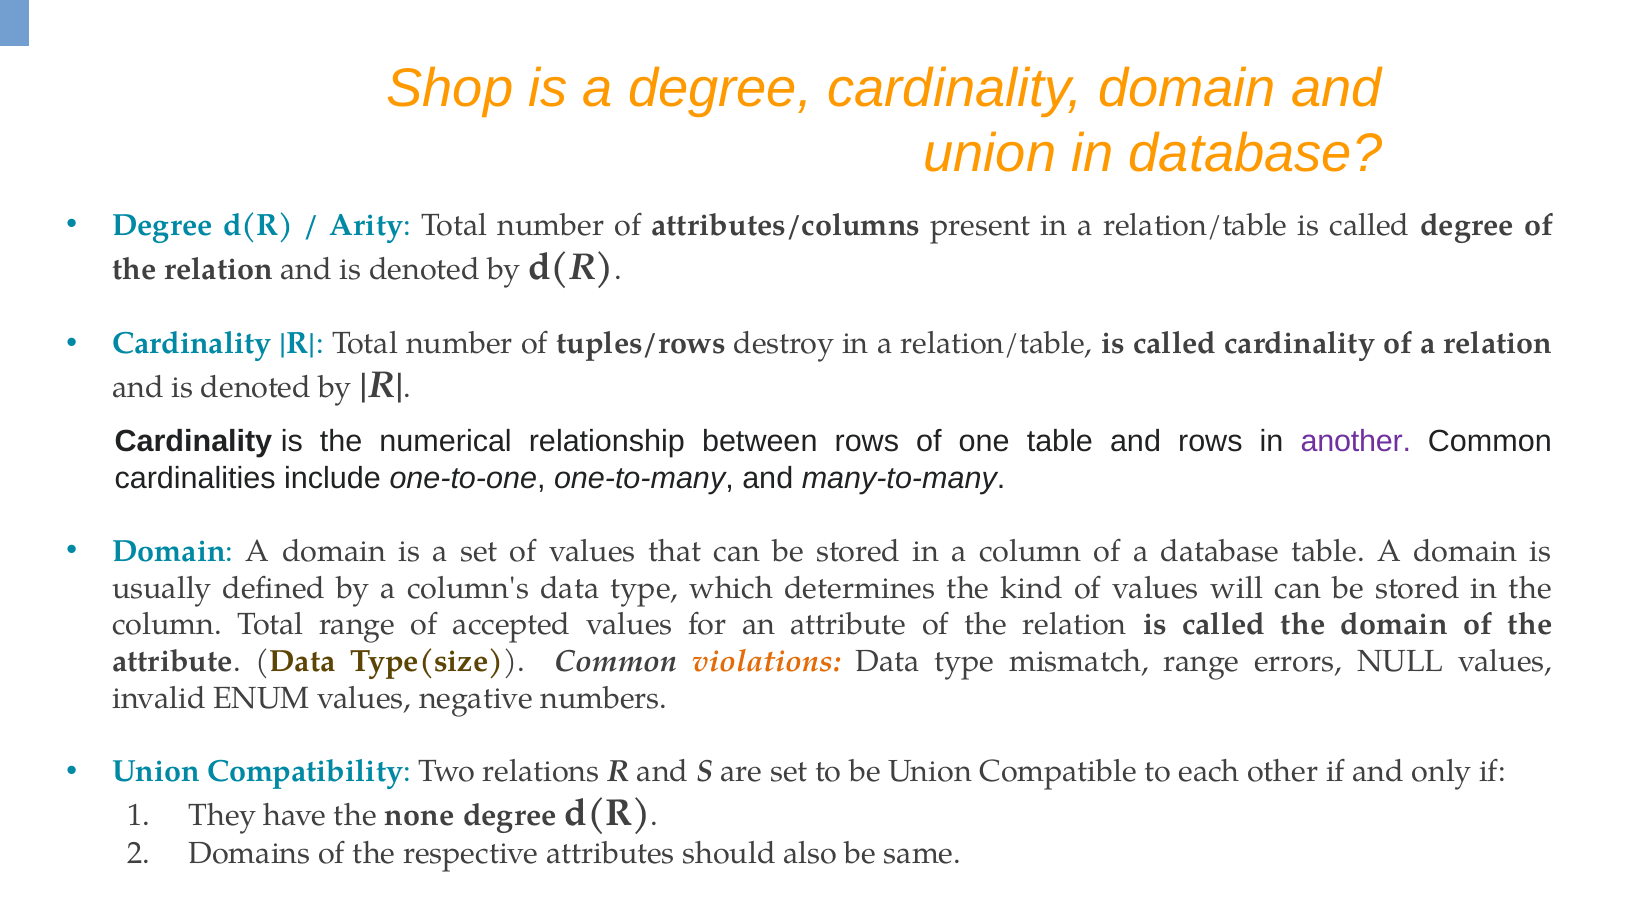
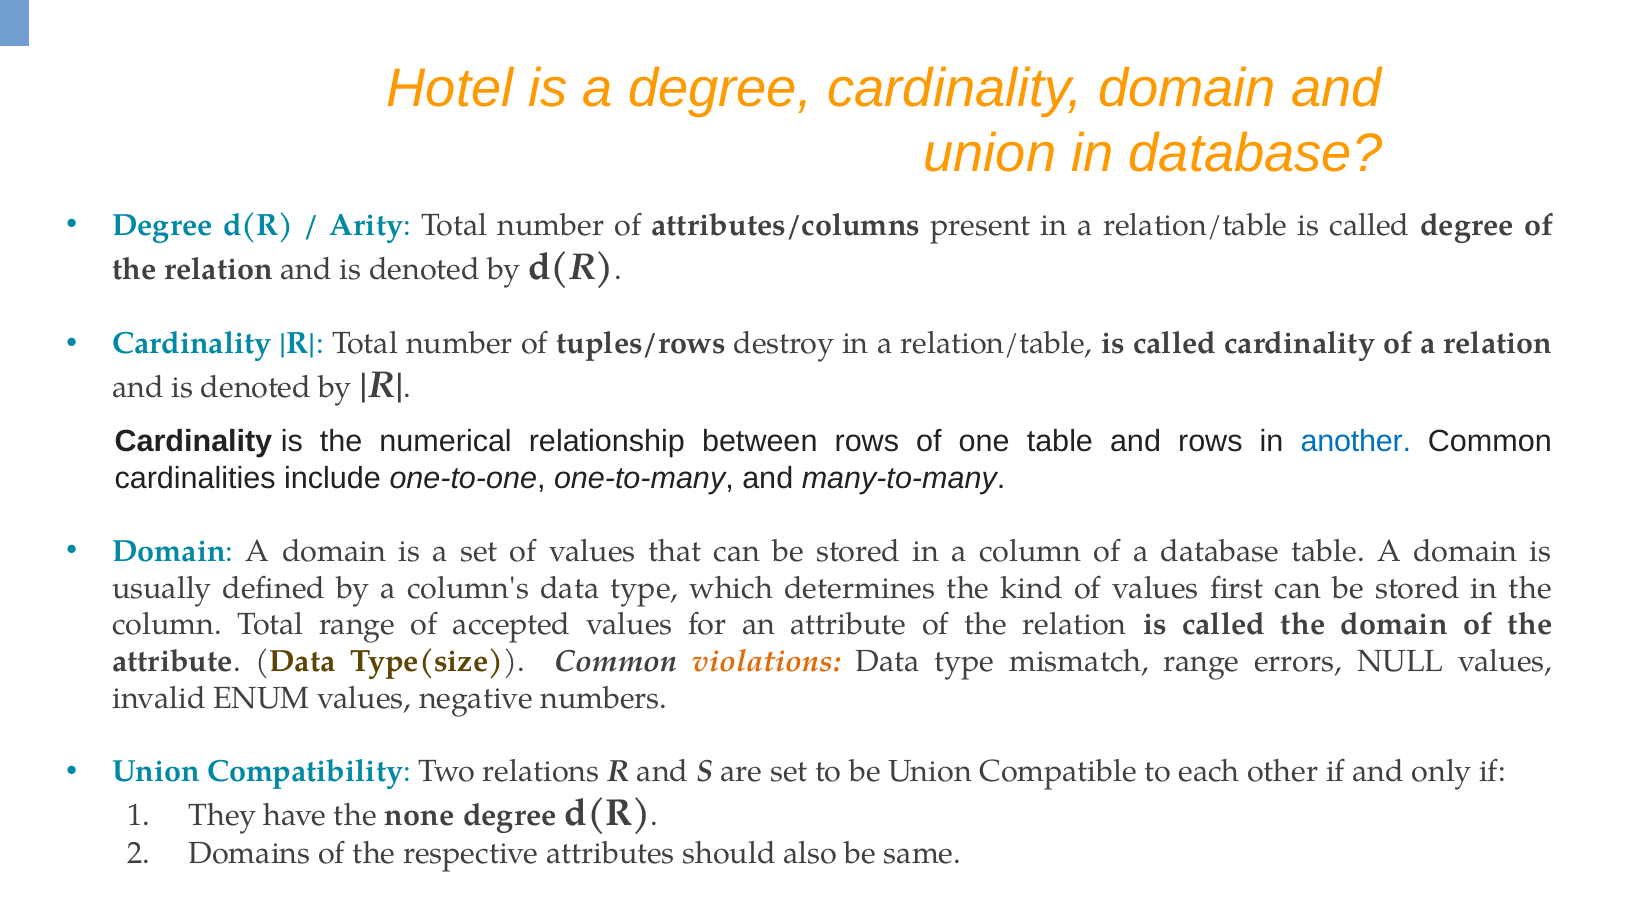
Shop: Shop -> Hotel (450, 88)
another colour: purple -> blue (1356, 441)
will: will -> first (1237, 588)
